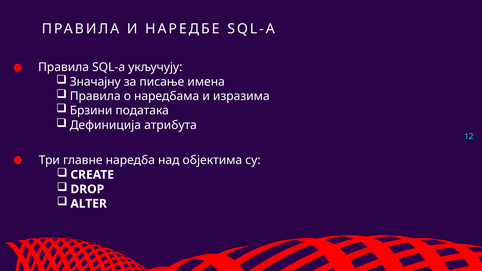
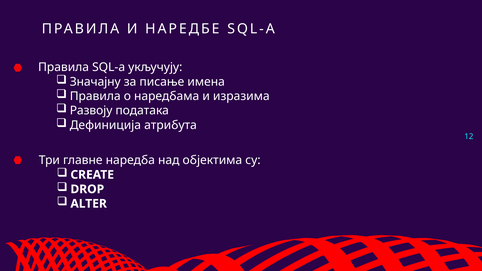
Брзини: Брзини -> Развоју (91, 111)
